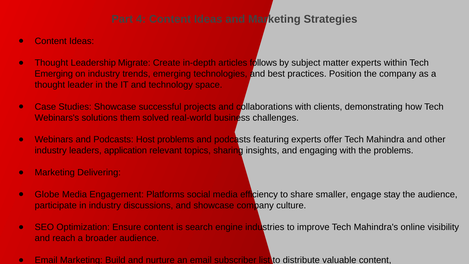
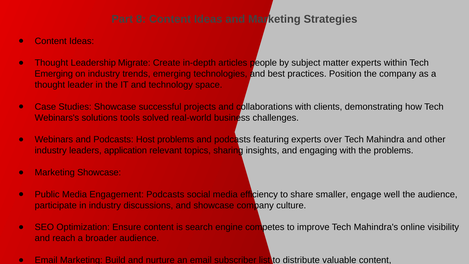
4: 4 -> 8 (141, 19)
follows: follows -> people (263, 63)
them: them -> tools (130, 118)
offer: offer -> over (333, 140)
Marketing Delivering: Delivering -> Showcase (99, 172)
Globe: Globe -> Public (47, 194)
Engagement Platforms: Platforms -> Podcasts (165, 194)
stay: stay -> well (392, 194)
industries: industries -> competes (265, 227)
